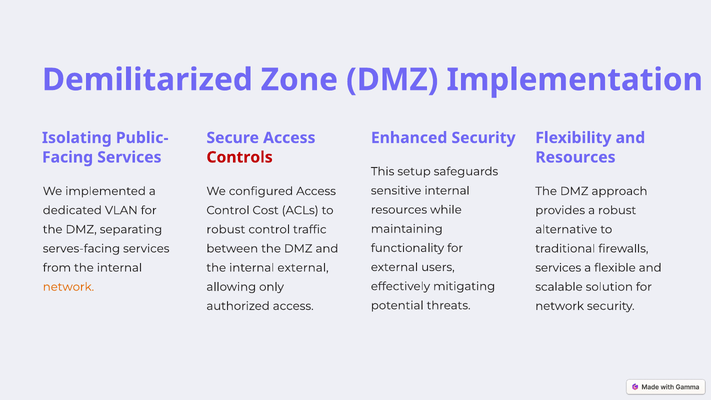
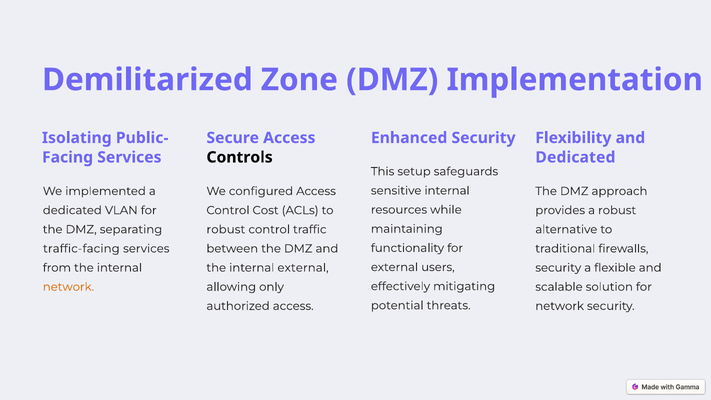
Controls colour: red -> black (240, 157)
Resources: Resources -> Dedicated (575, 157)
serves-facing: serves-facing -> traffic-facing (81, 249)
services: services -> security (558, 268)
